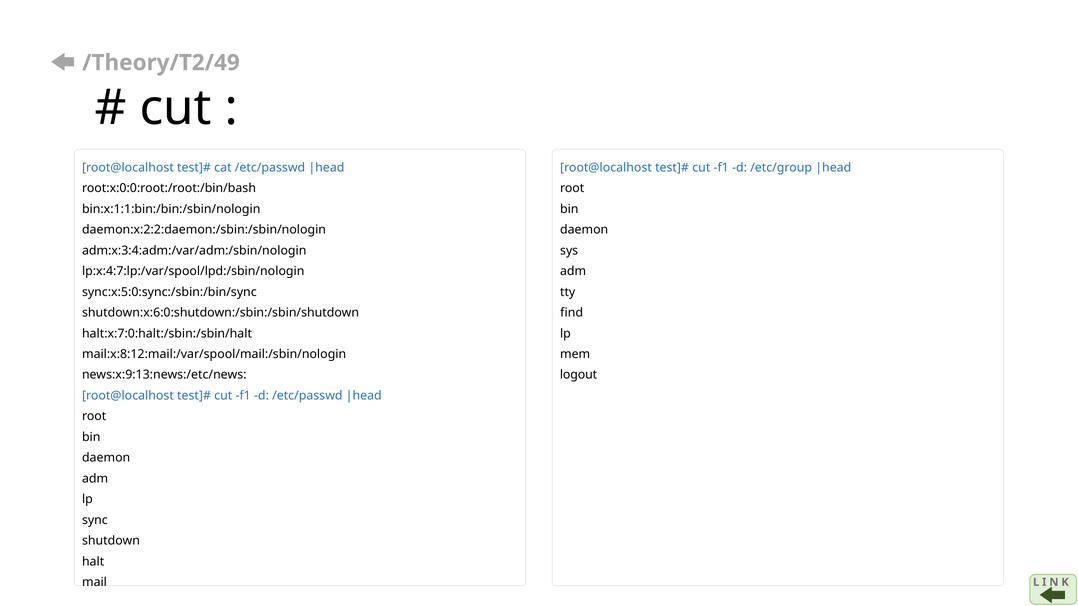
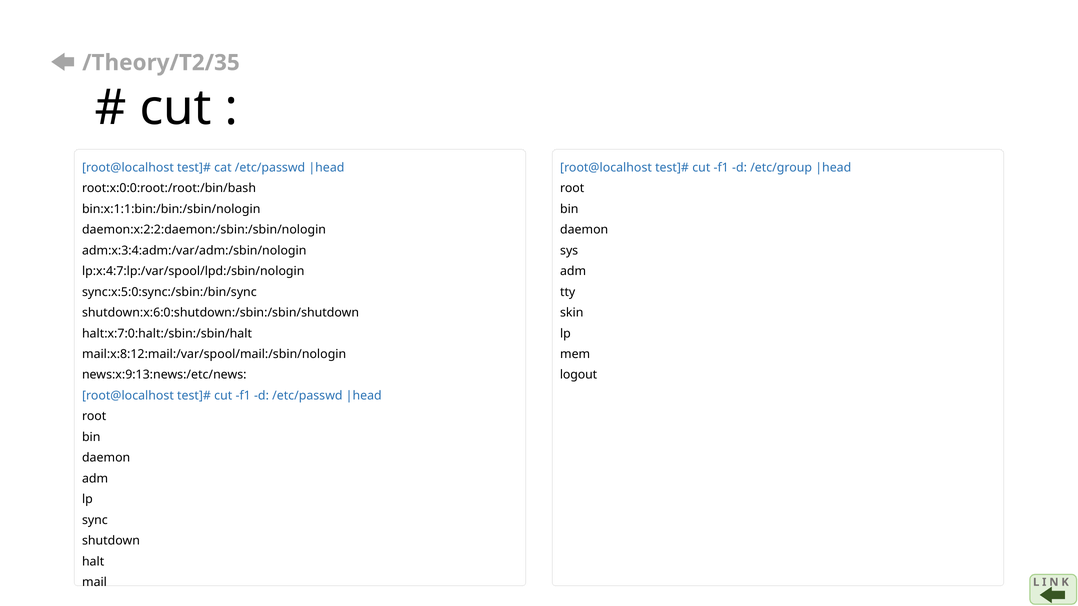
/Theory/T2/49: /Theory/T2/49 -> /Theory/T2/35 (161, 63)
find: find -> skin (572, 313)
